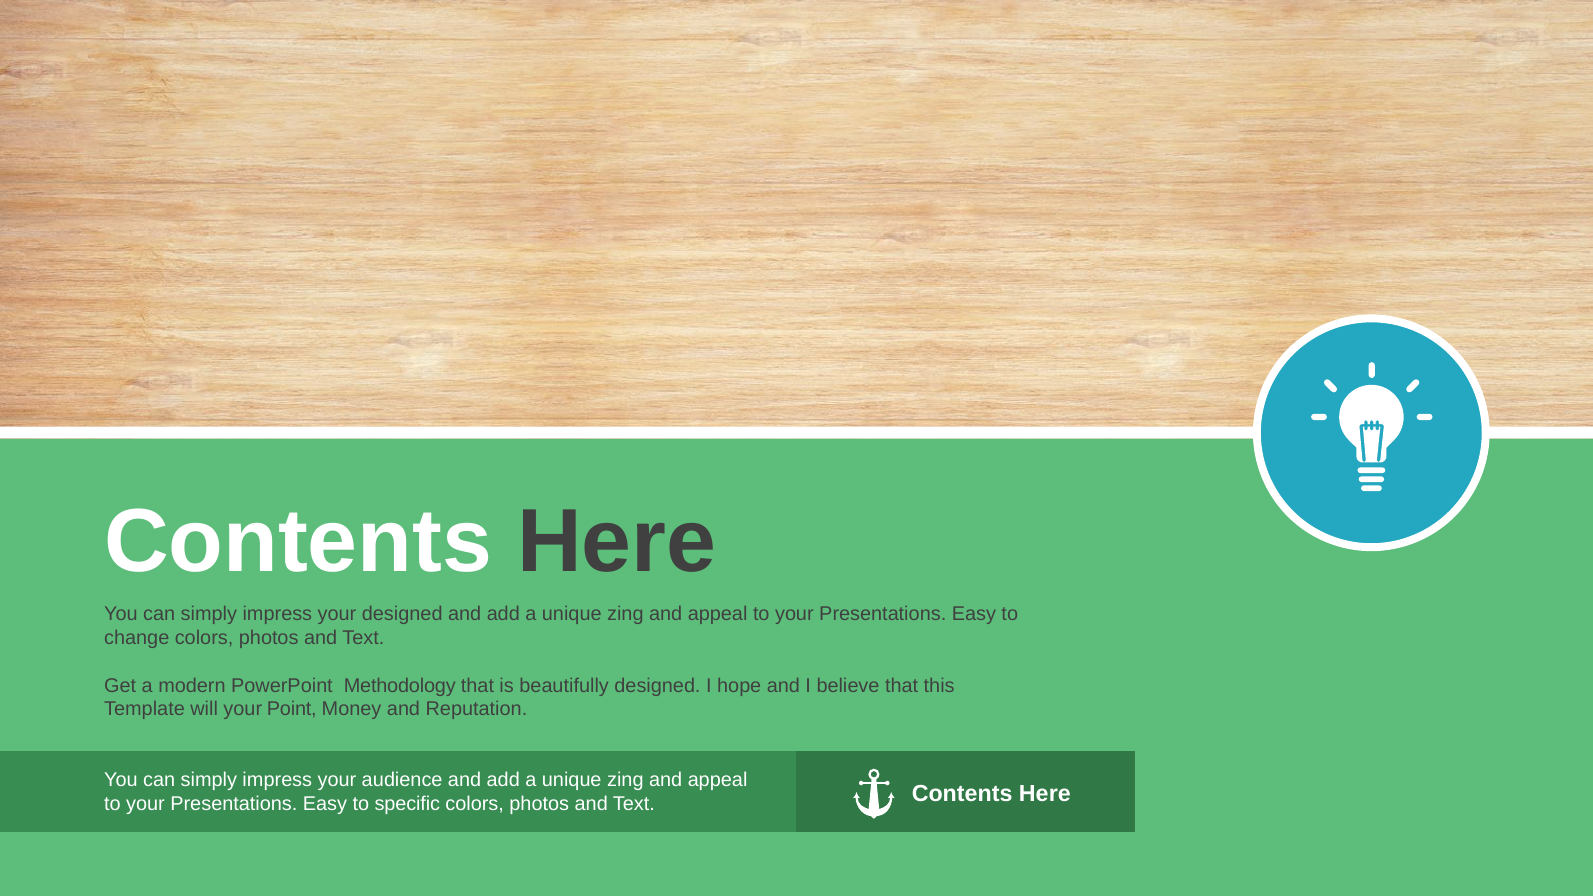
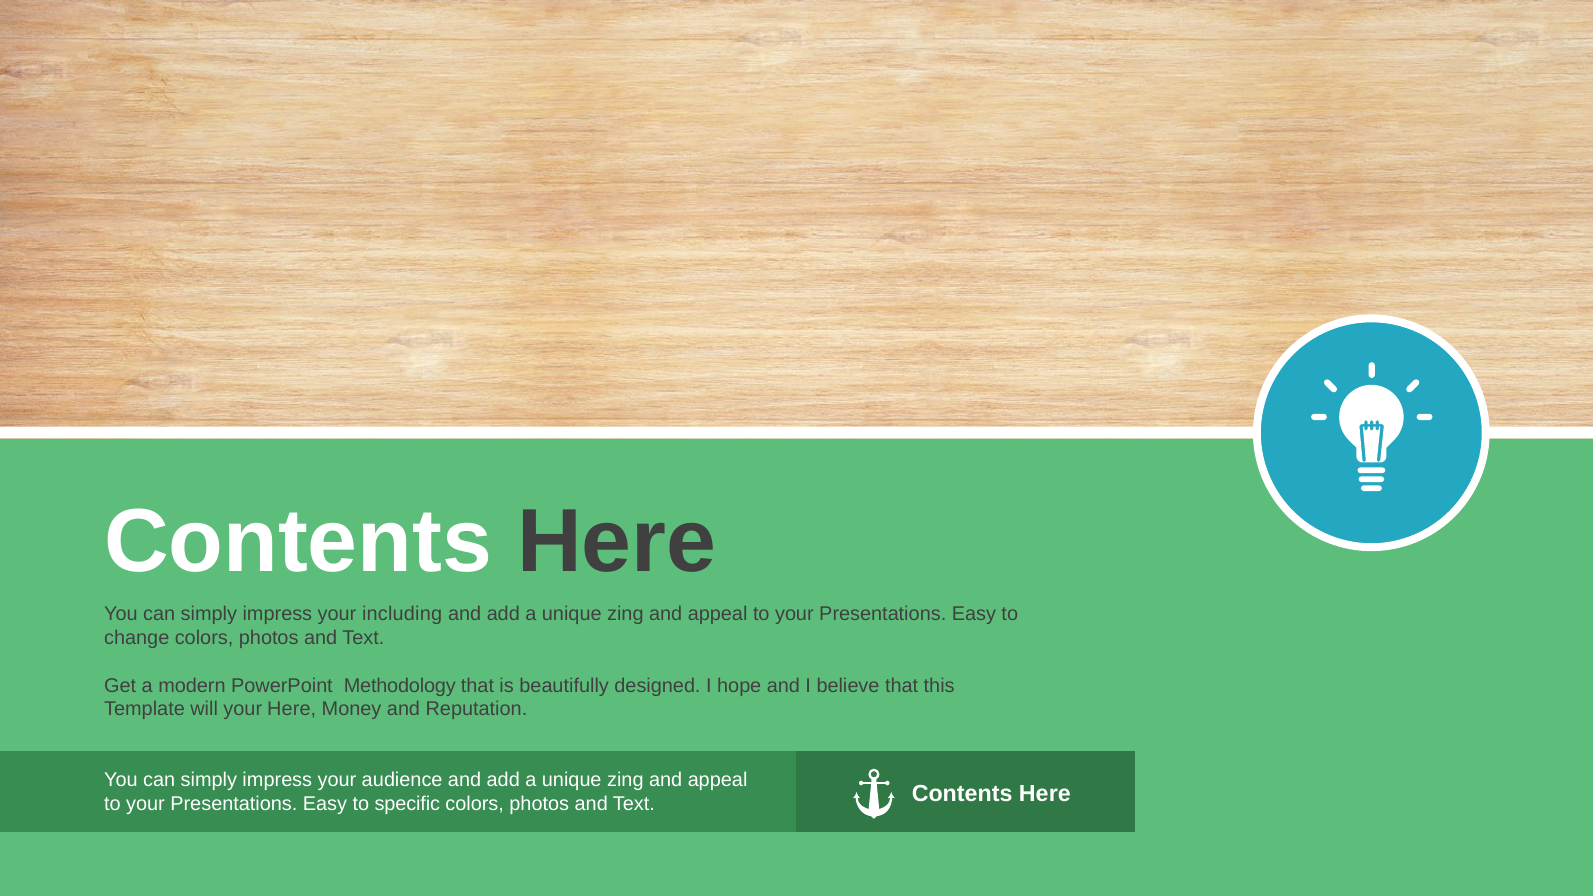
your designed: designed -> including (402, 614)
your Point: Point -> Here (292, 709)
